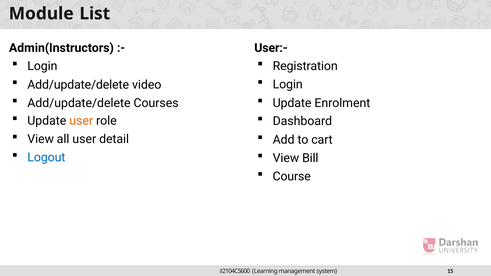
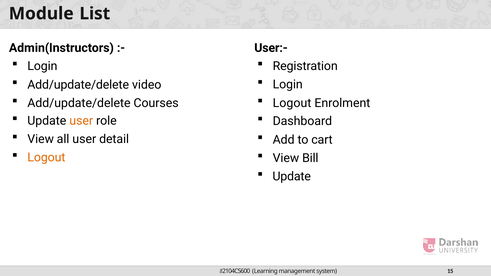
Update: Update -> Logout (292, 103)
Logout colour: blue -> orange (46, 158)
Course: Course -> Update (292, 176)
